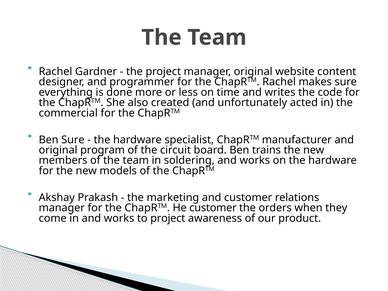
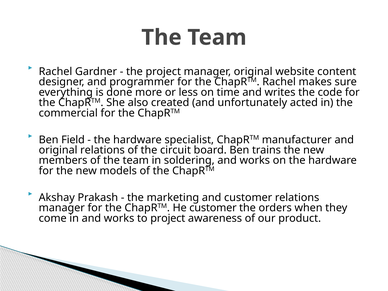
Ben Sure: Sure -> Field (73, 140)
original program: program -> relations (103, 150)
